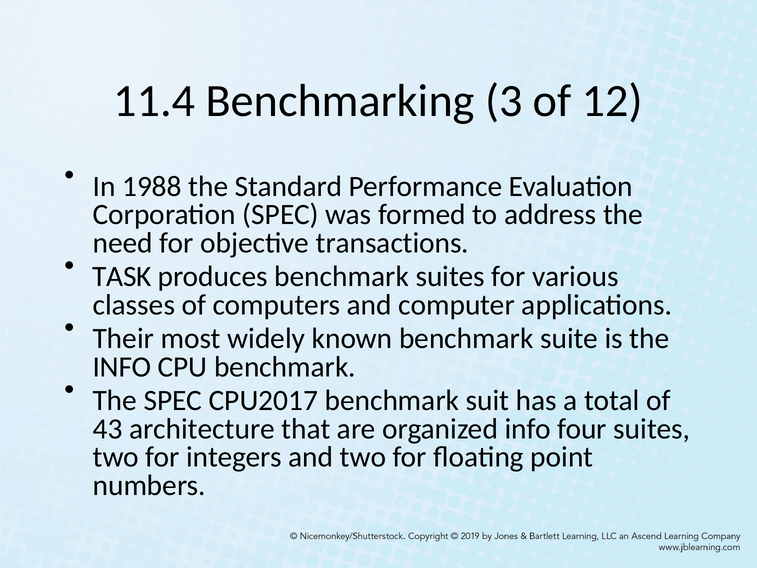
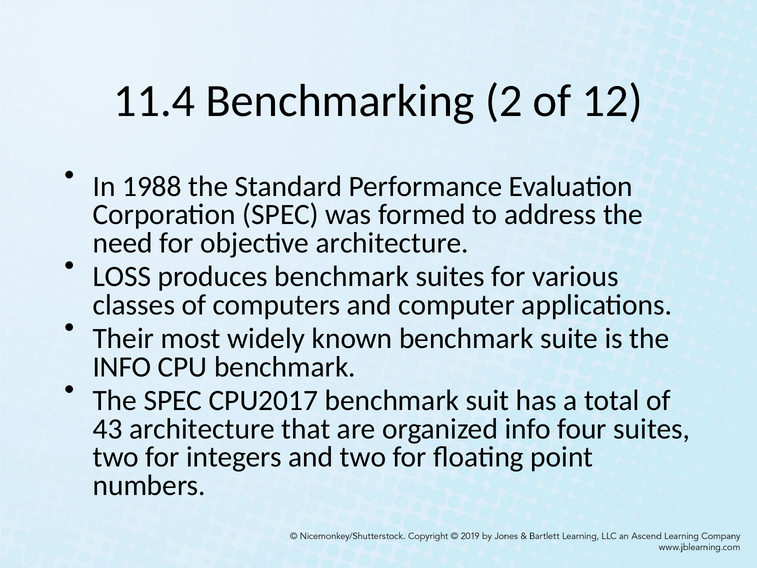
3: 3 -> 2 (504, 101)
objective transactions: transactions -> architecture (392, 243)
TASK: TASK -> LOSS (122, 277)
